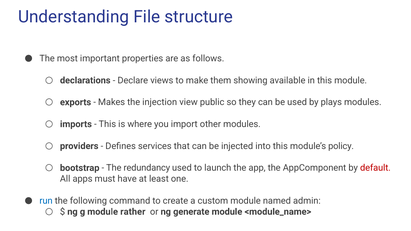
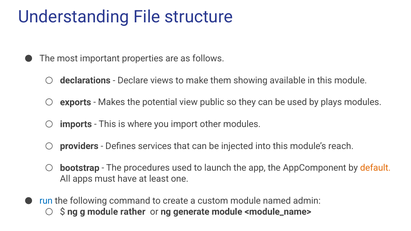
injection: injection -> potential (160, 102)
policy: policy -> reach (341, 146)
redundancy: redundancy -> procedures (147, 168)
default colour: red -> orange (375, 168)
